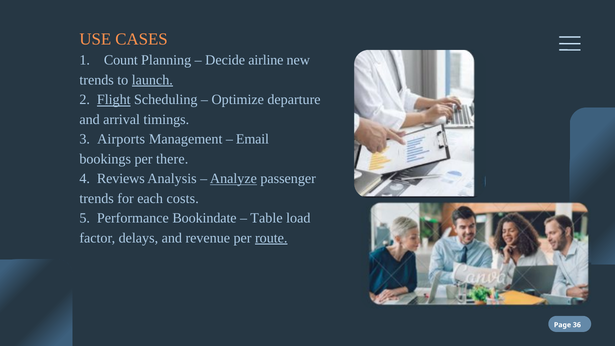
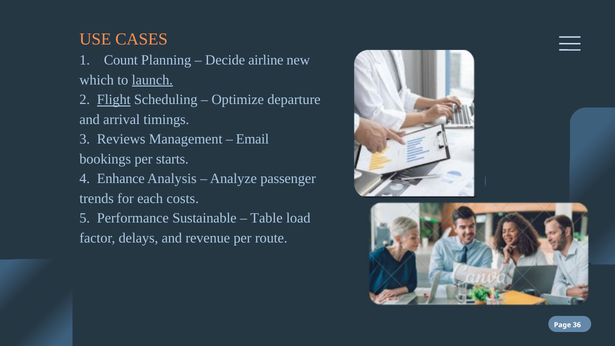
trends: trends -> which (97, 80)
Airports: Airports -> Reviews (121, 139)
there: there -> starts (172, 159)
Reviews: Reviews -> Enhance (121, 179)
Analyze underline: present -> none (233, 179)
Bookindate: Bookindate -> Sustainable (204, 218)
route underline: present -> none (271, 238)
